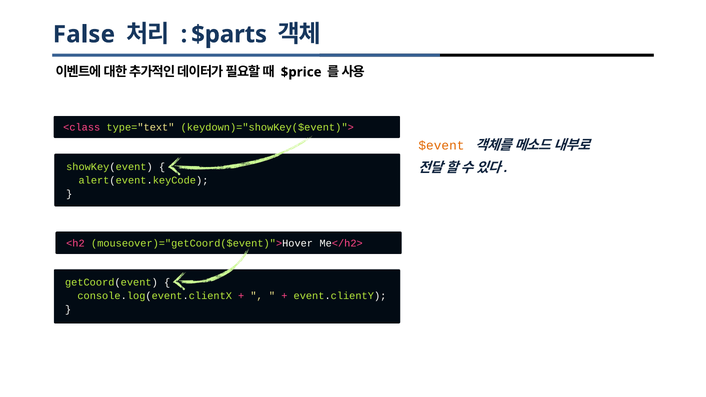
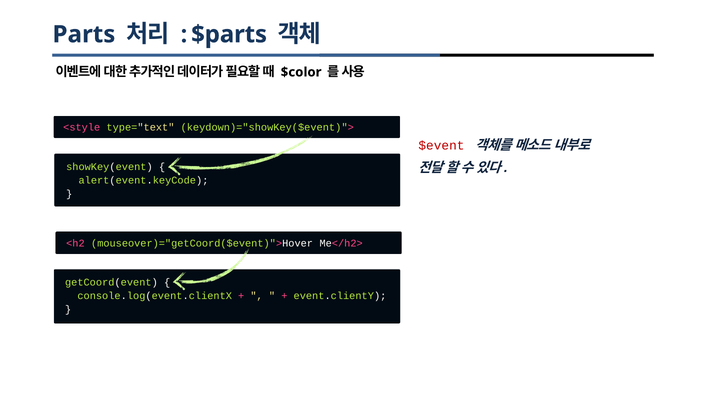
False: False -> Parts (84, 34)
$price: $price -> $color (301, 72)
<class: <class -> <style (82, 128)
$event colour: orange -> red (441, 146)
